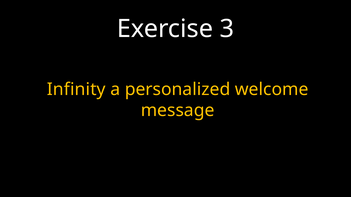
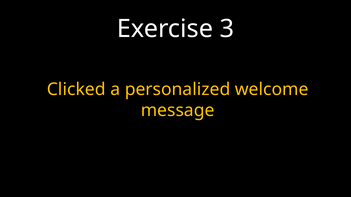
Infinity: Infinity -> Clicked (76, 90)
